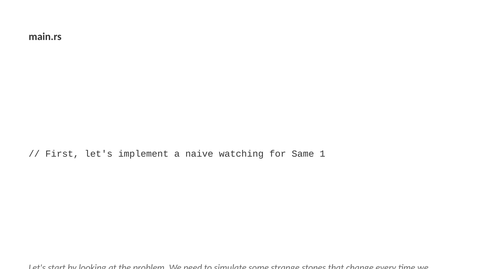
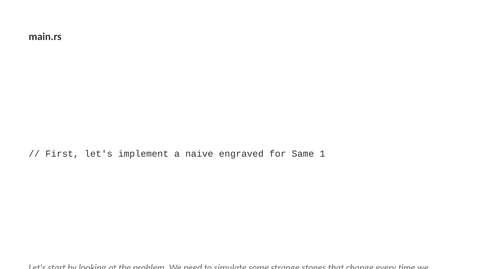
watching: watching -> engraved (241, 154)
